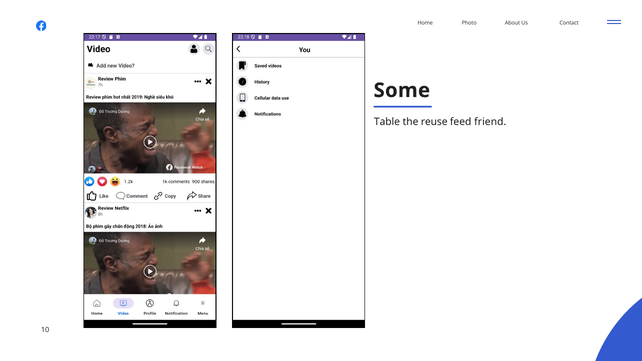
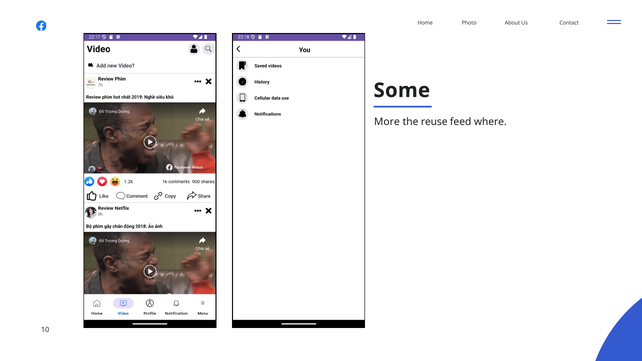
Table: Table -> More (387, 122)
friend: friend -> where (490, 122)
